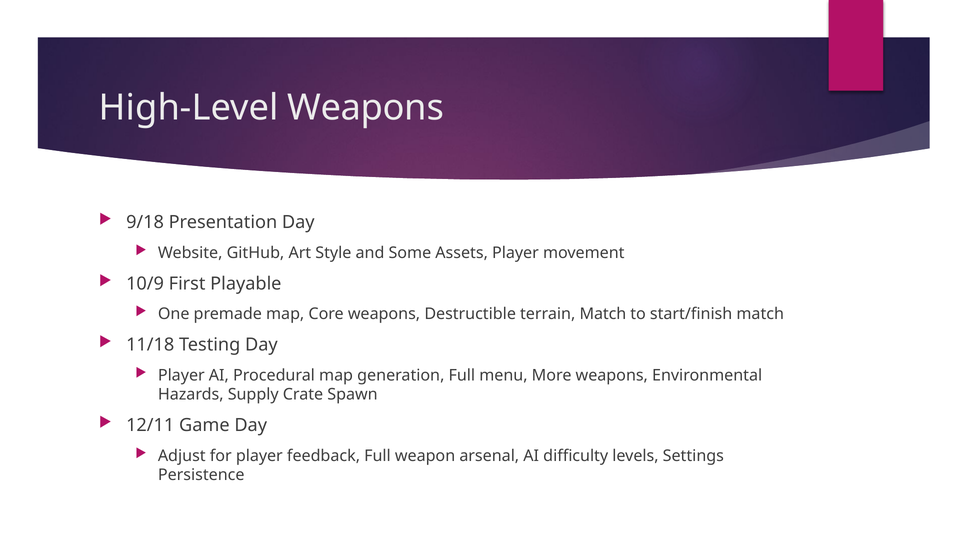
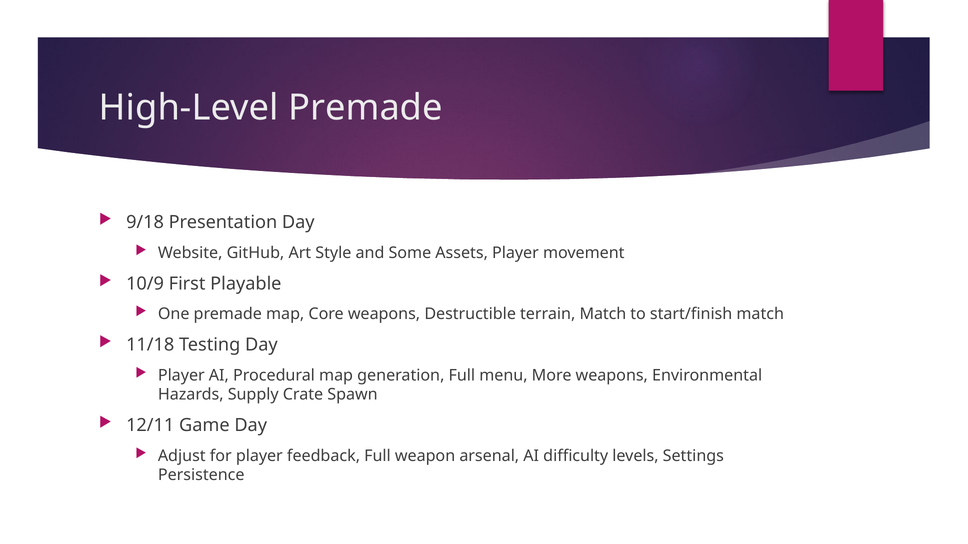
High-Level Weapons: Weapons -> Premade (365, 108)
